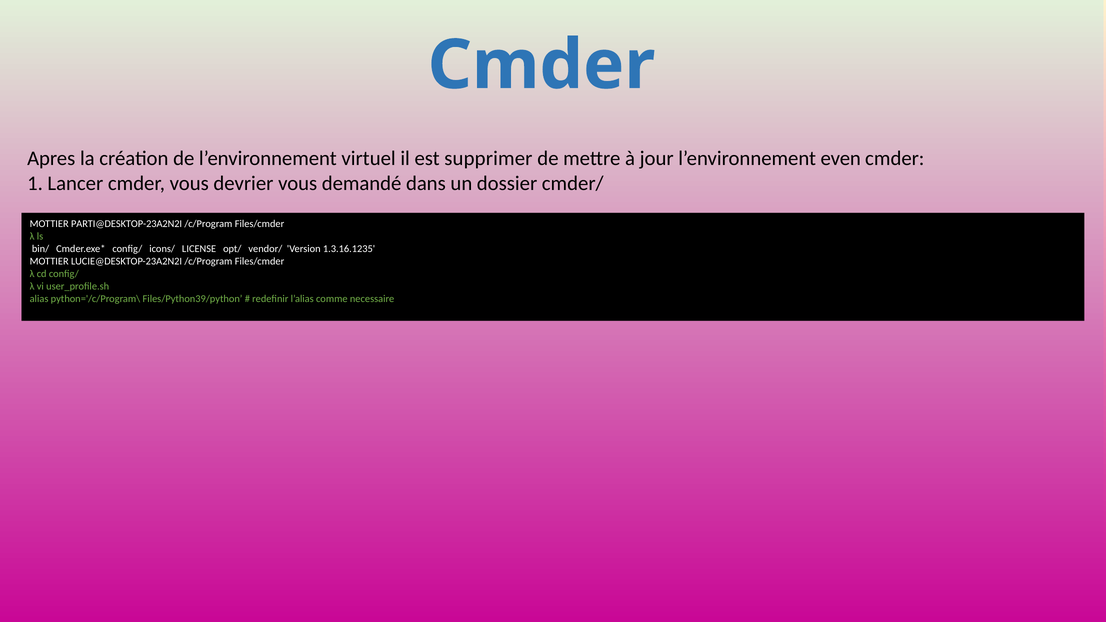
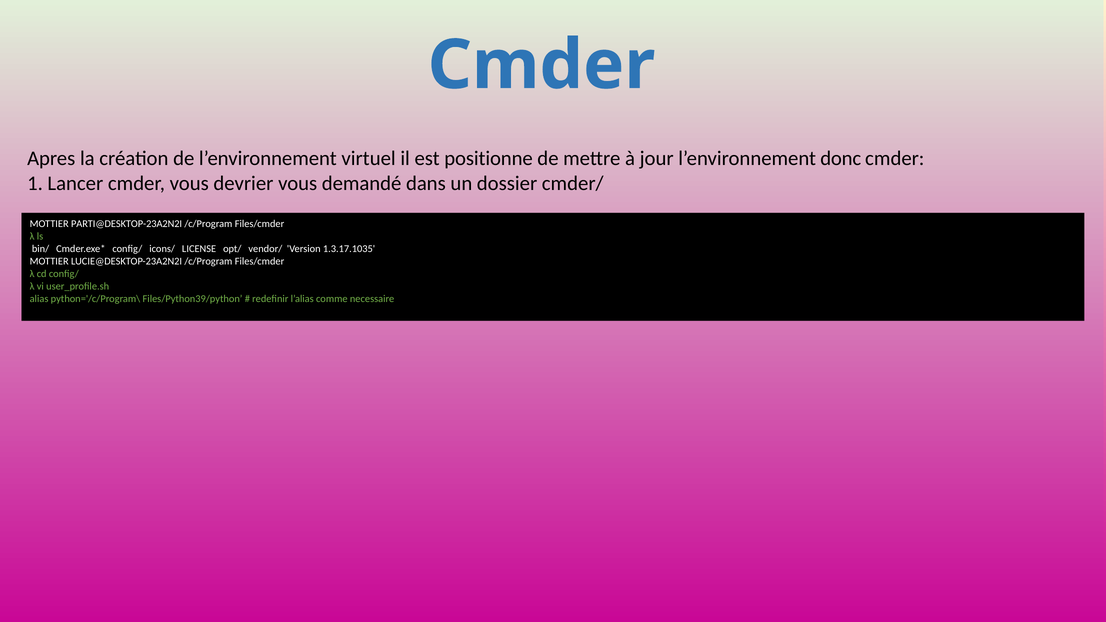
supprimer: supprimer -> positionne (489, 158)
even: even -> donc (841, 158)
1.3.16.1235: 1.3.16.1235 -> 1.3.17.1035 (349, 249)
